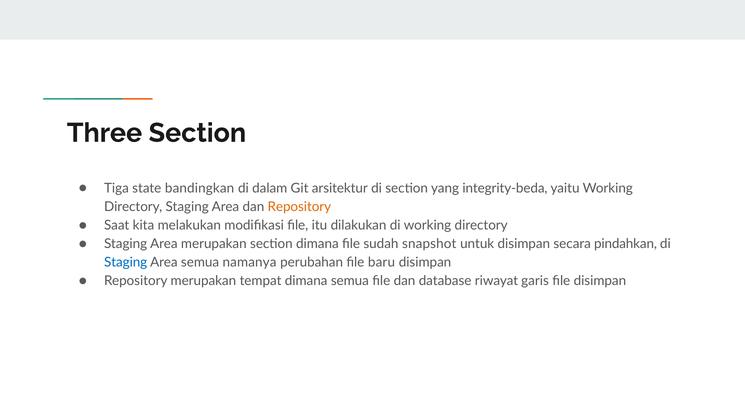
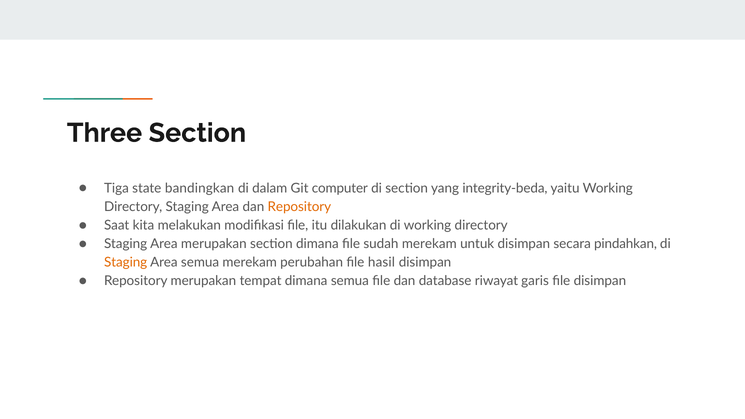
arsitektur: arsitektur -> computer (340, 188)
sudah snapshot: snapshot -> merekam (429, 244)
Staging colour: blue -> orange (126, 263)
semua namanya: namanya -> merekam (250, 263)
baru: baru -> hasil (381, 263)
